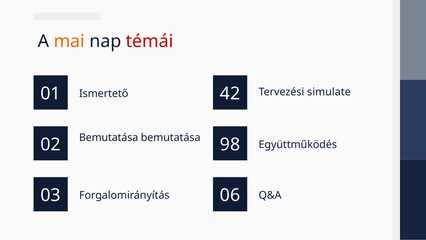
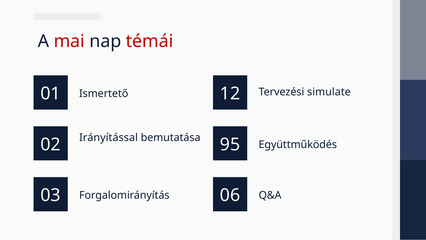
mai colour: orange -> red (69, 41)
42: 42 -> 12 (230, 94)
Bemutatása: Bemutatása -> Irányítással (109, 137)
98: 98 -> 95 (230, 144)
